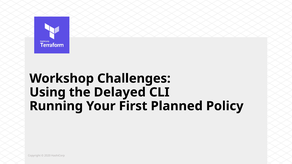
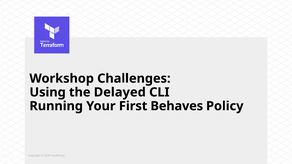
Planned: Planned -> Behaves (177, 106)
